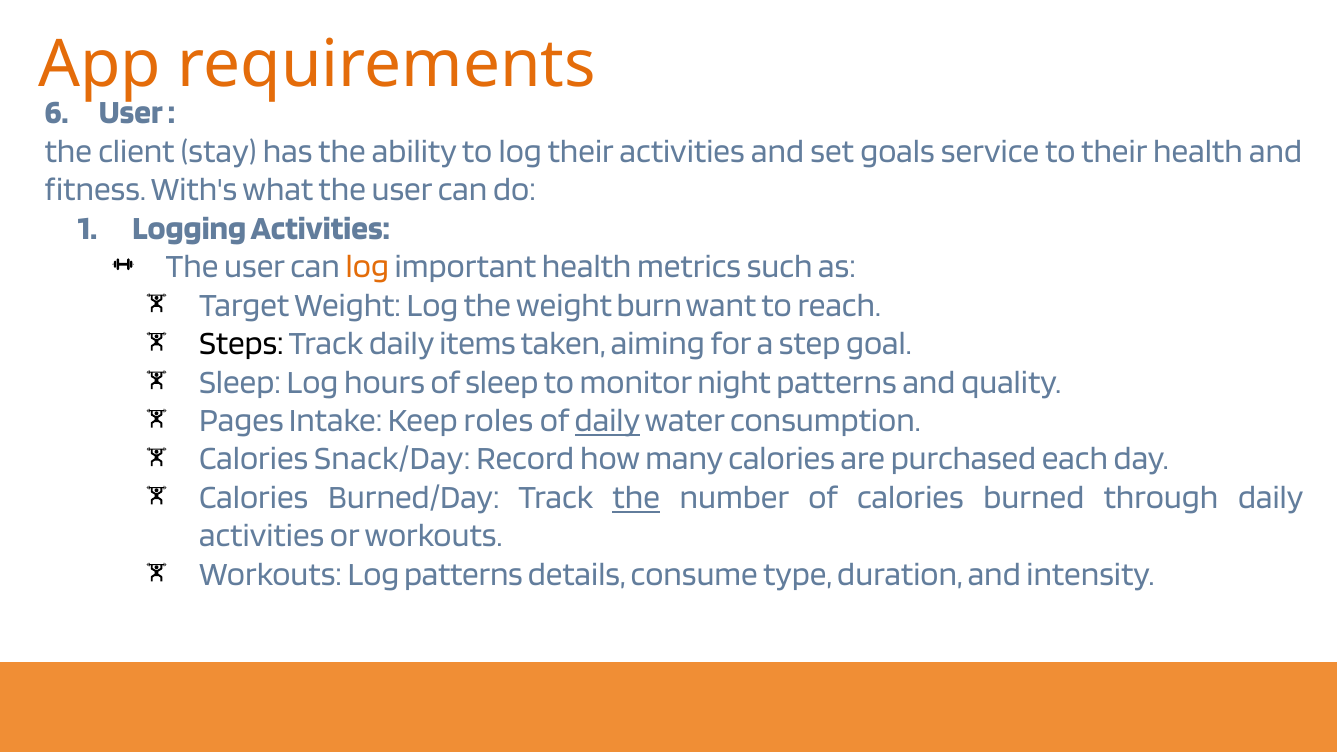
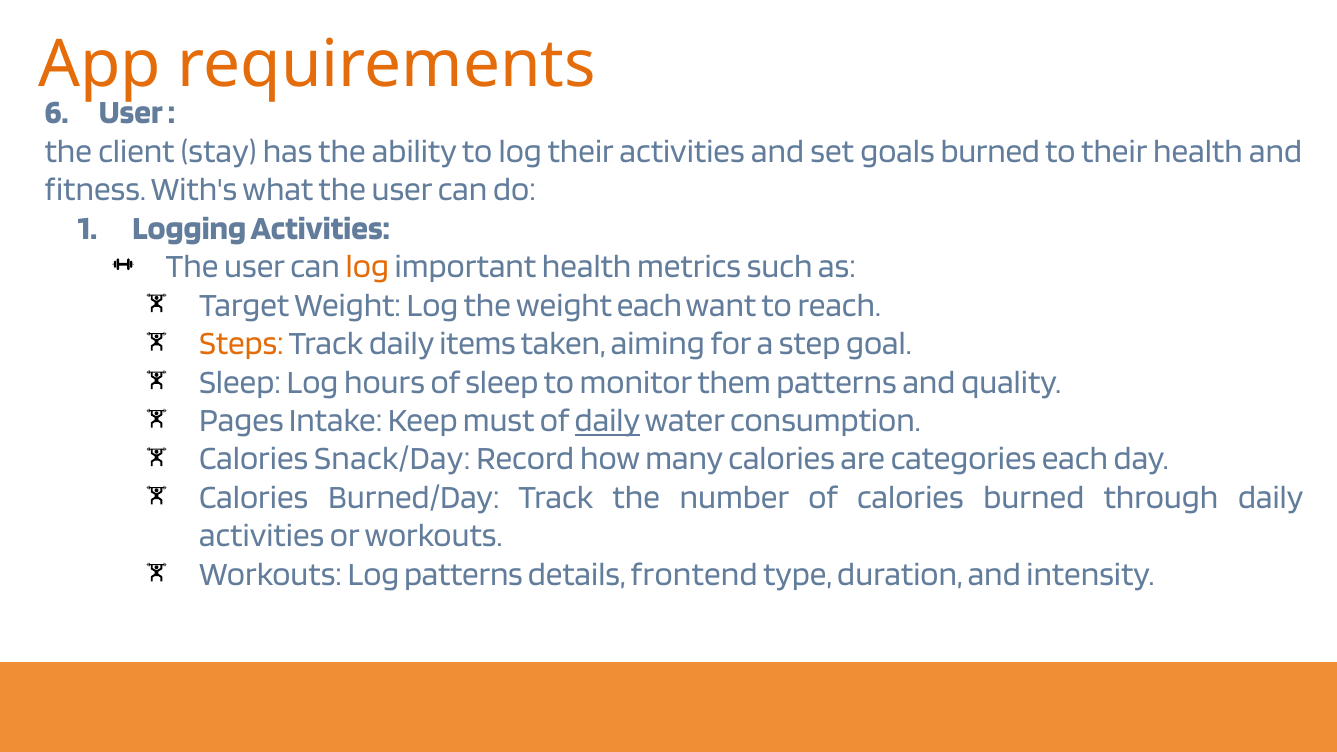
goals service: service -> burned (990, 151)
weight burn: burn -> each (649, 305)
Steps colour: black -> orange (241, 344)
night: night -> them (734, 382)
roles: roles -> must (499, 420)
purchased: purchased -> categories (964, 459)
the underline: present -> none (636, 497)
consume: consume -> frontend (694, 574)
